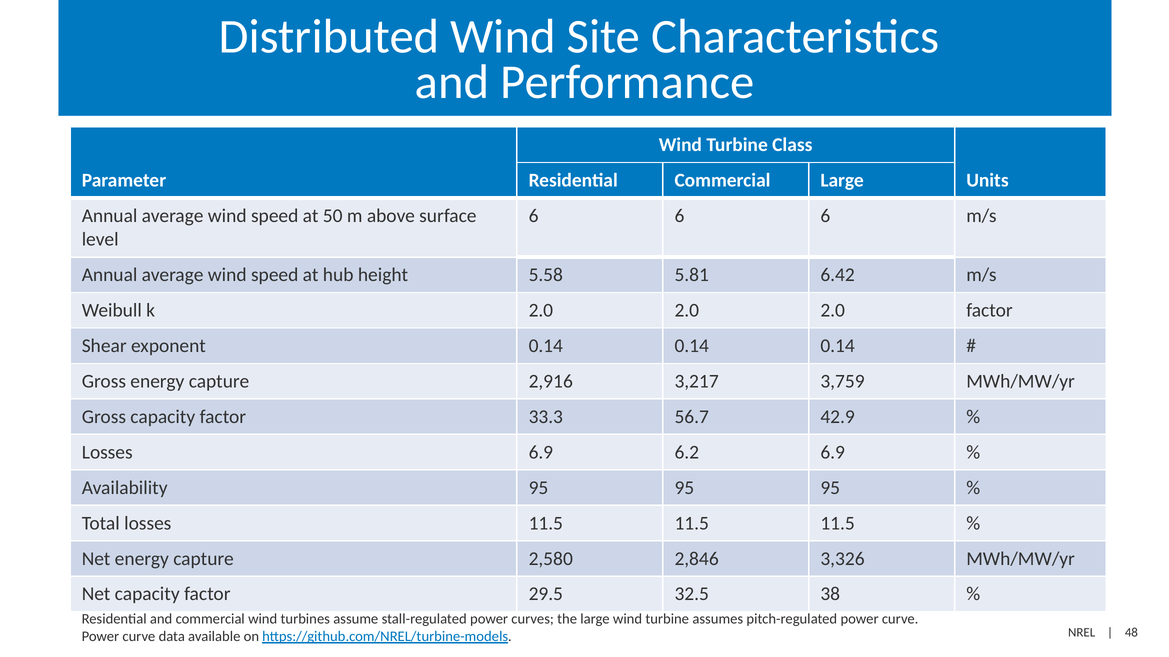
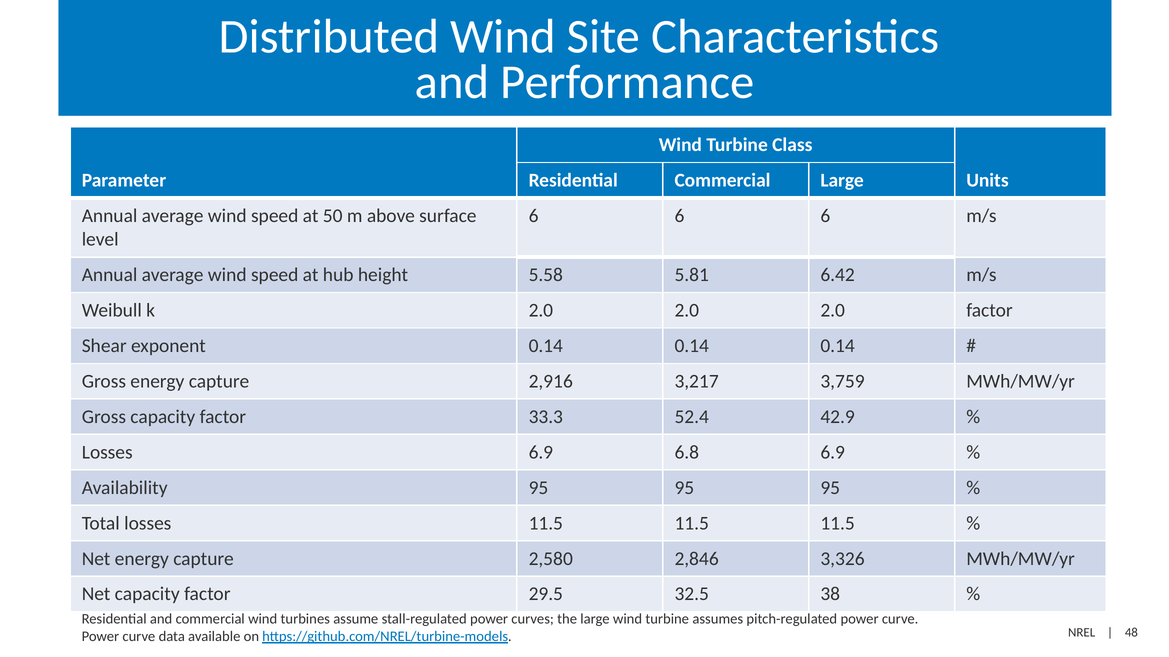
56.7: 56.7 -> 52.4 (692, 417)
6.2: 6.2 -> 6.8 (687, 453)
